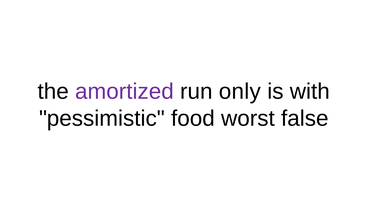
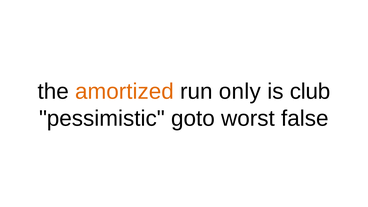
amortized colour: purple -> orange (124, 92)
with: with -> club (310, 92)
food: food -> goto (193, 119)
